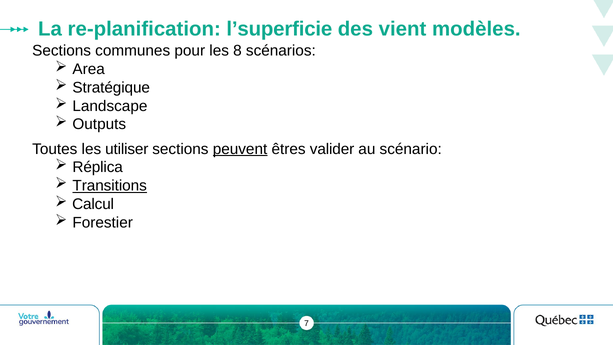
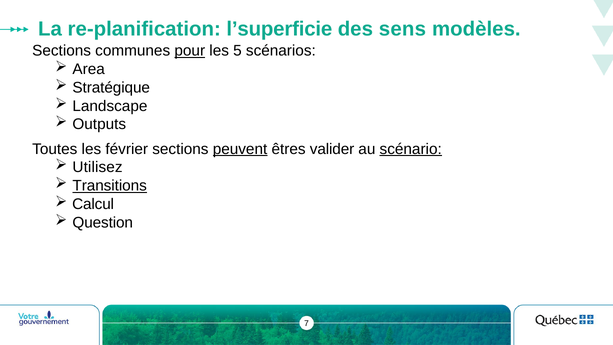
vient: vient -> sens (402, 29)
pour underline: none -> present (190, 51)
8: 8 -> 5 (237, 51)
utiliser: utiliser -> février (127, 149)
scénario underline: none -> present (411, 149)
Réplica: Réplica -> Utilisez (98, 167)
Forestier: Forestier -> Question (103, 222)
